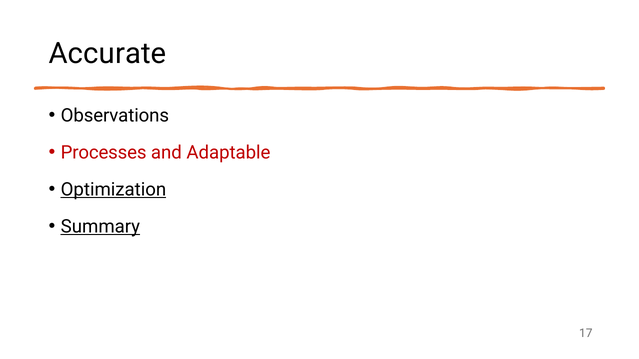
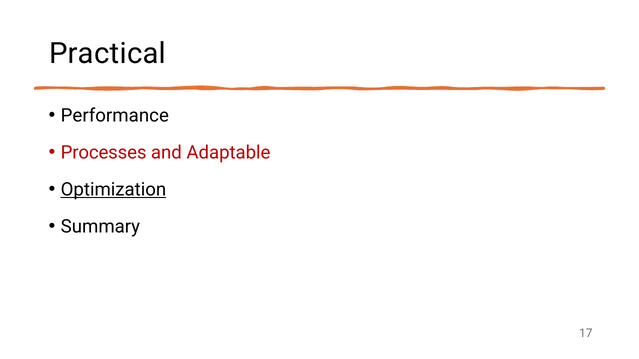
Accurate: Accurate -> Practical (108, 54)
Observations: Observations -> Performance (115, 116)
Summary underline: present -> none (100, 227)
